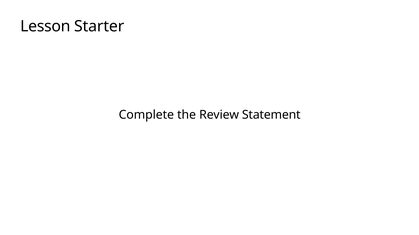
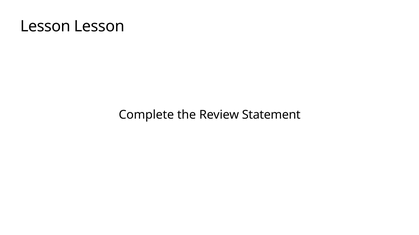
Lesson Starter: Starter -> Lesson (99, 26)
